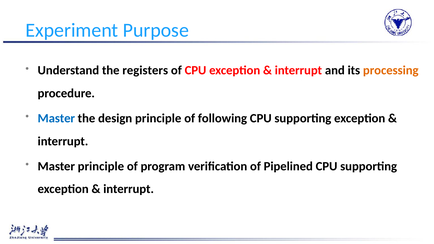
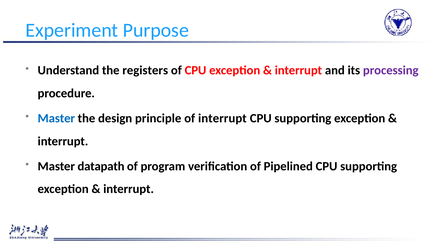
processing colour: orange -> purple (391, 71)
of following: following -> interrupt (222, 119)
Master principle: principle -> datapath (101, 167)
